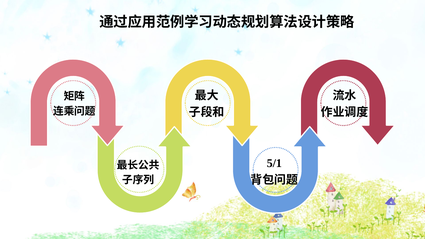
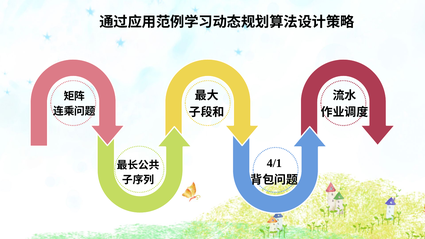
5/1: 5/1 -> 4/1 (274, 163)
